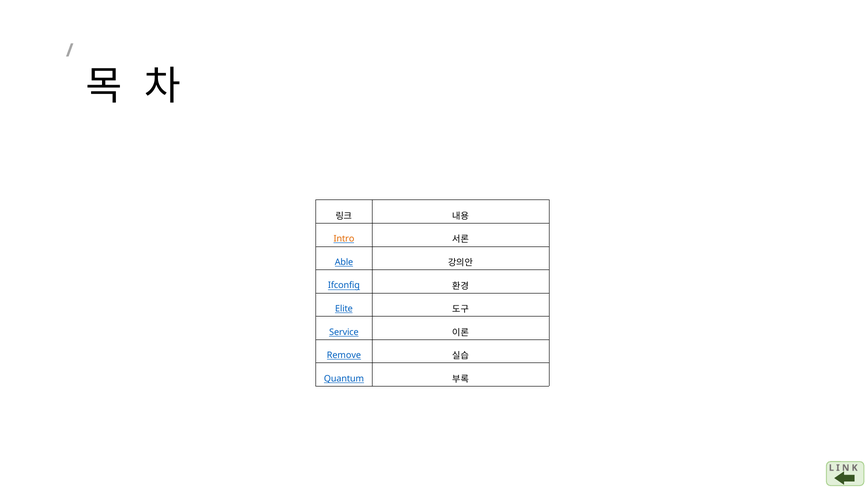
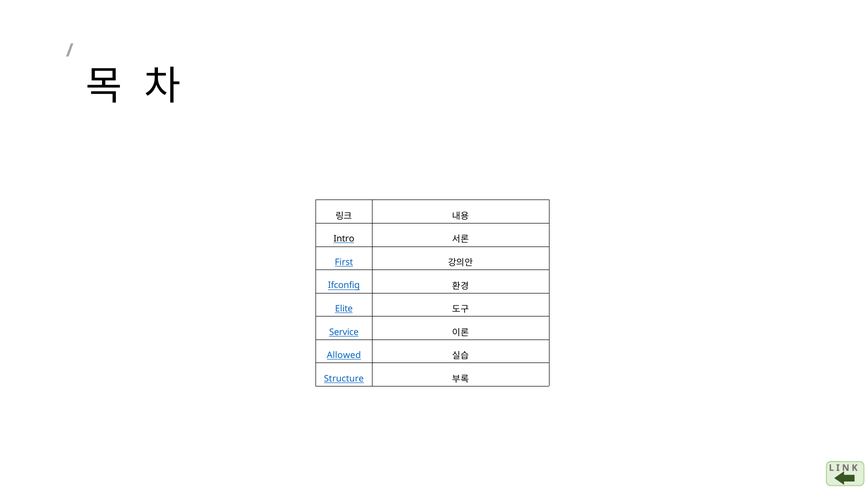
Intro colour: orange -> black (344, 239)
Able: Able -> First (344, 262)
Remove: Remove -> Allowed (344, 355)
Quantum: Quantum -> Structure (344, 378)
